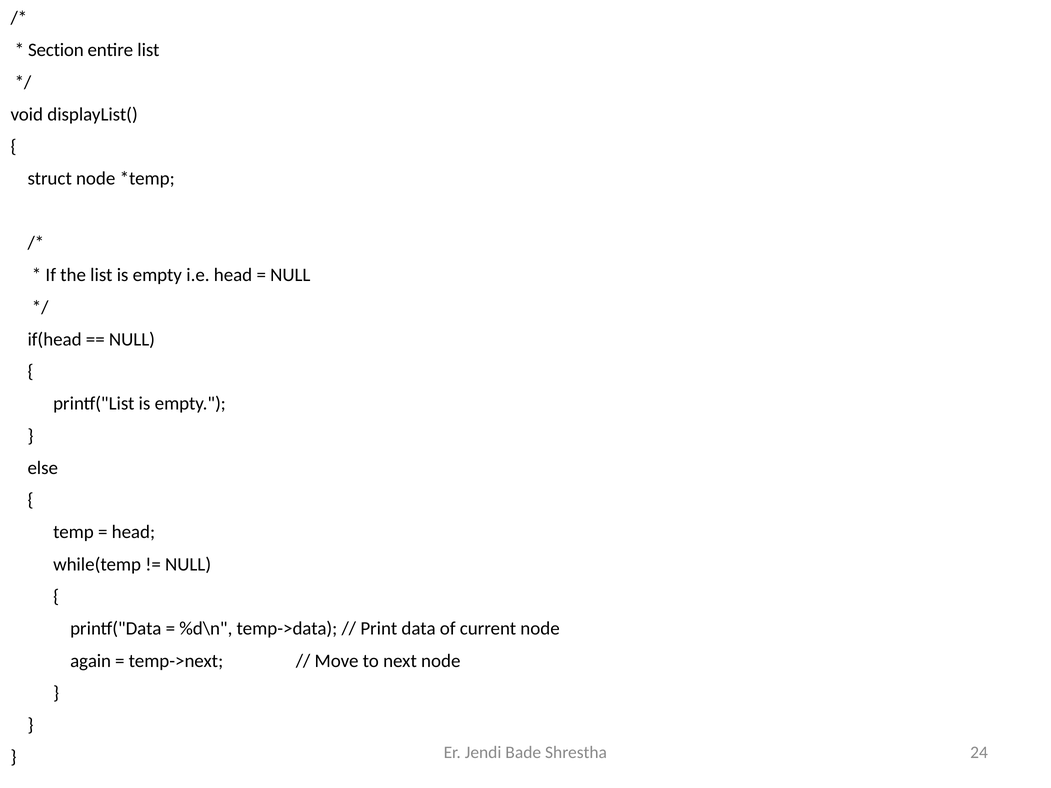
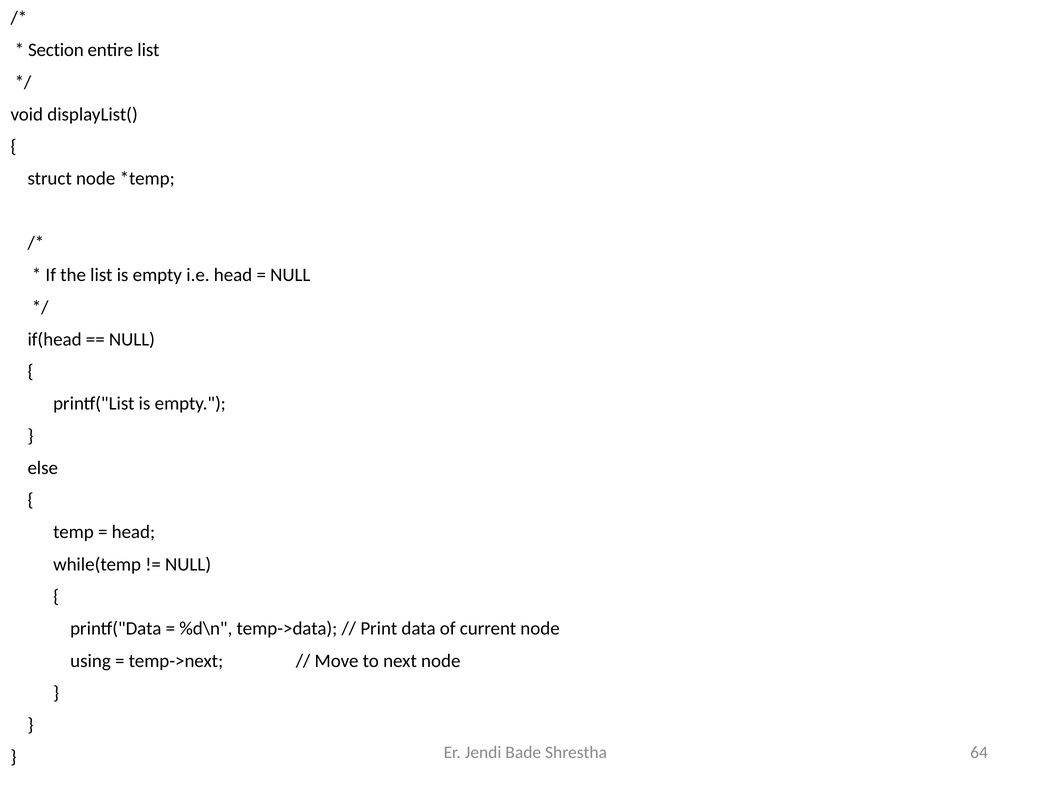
again: again -> using (90, 661)
24: 24 -> 64 (979, 753)
